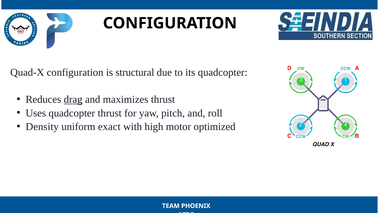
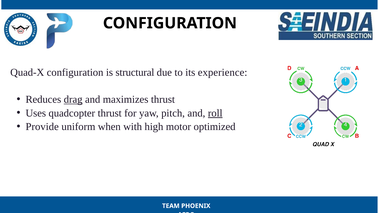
its quadcopter: quadcopter -> experience (223, 72)
roll underline: none -> present (215, 113)
Density: Density -> Provide (42, 127)
exact: exact -> when (109, 127)
